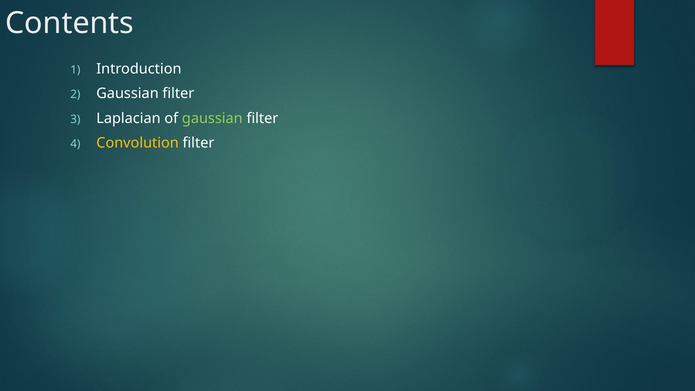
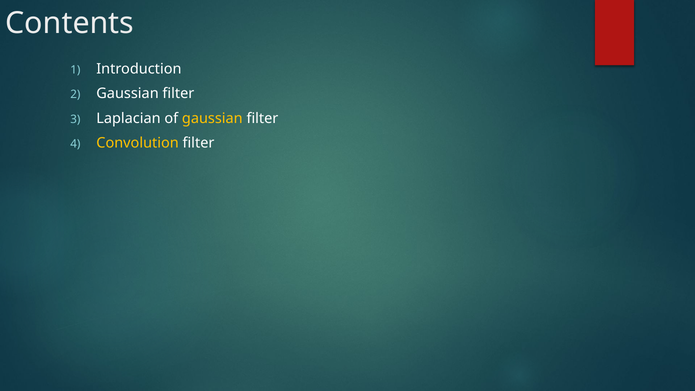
gaussian colour: light green -> yellow (212, 118)
